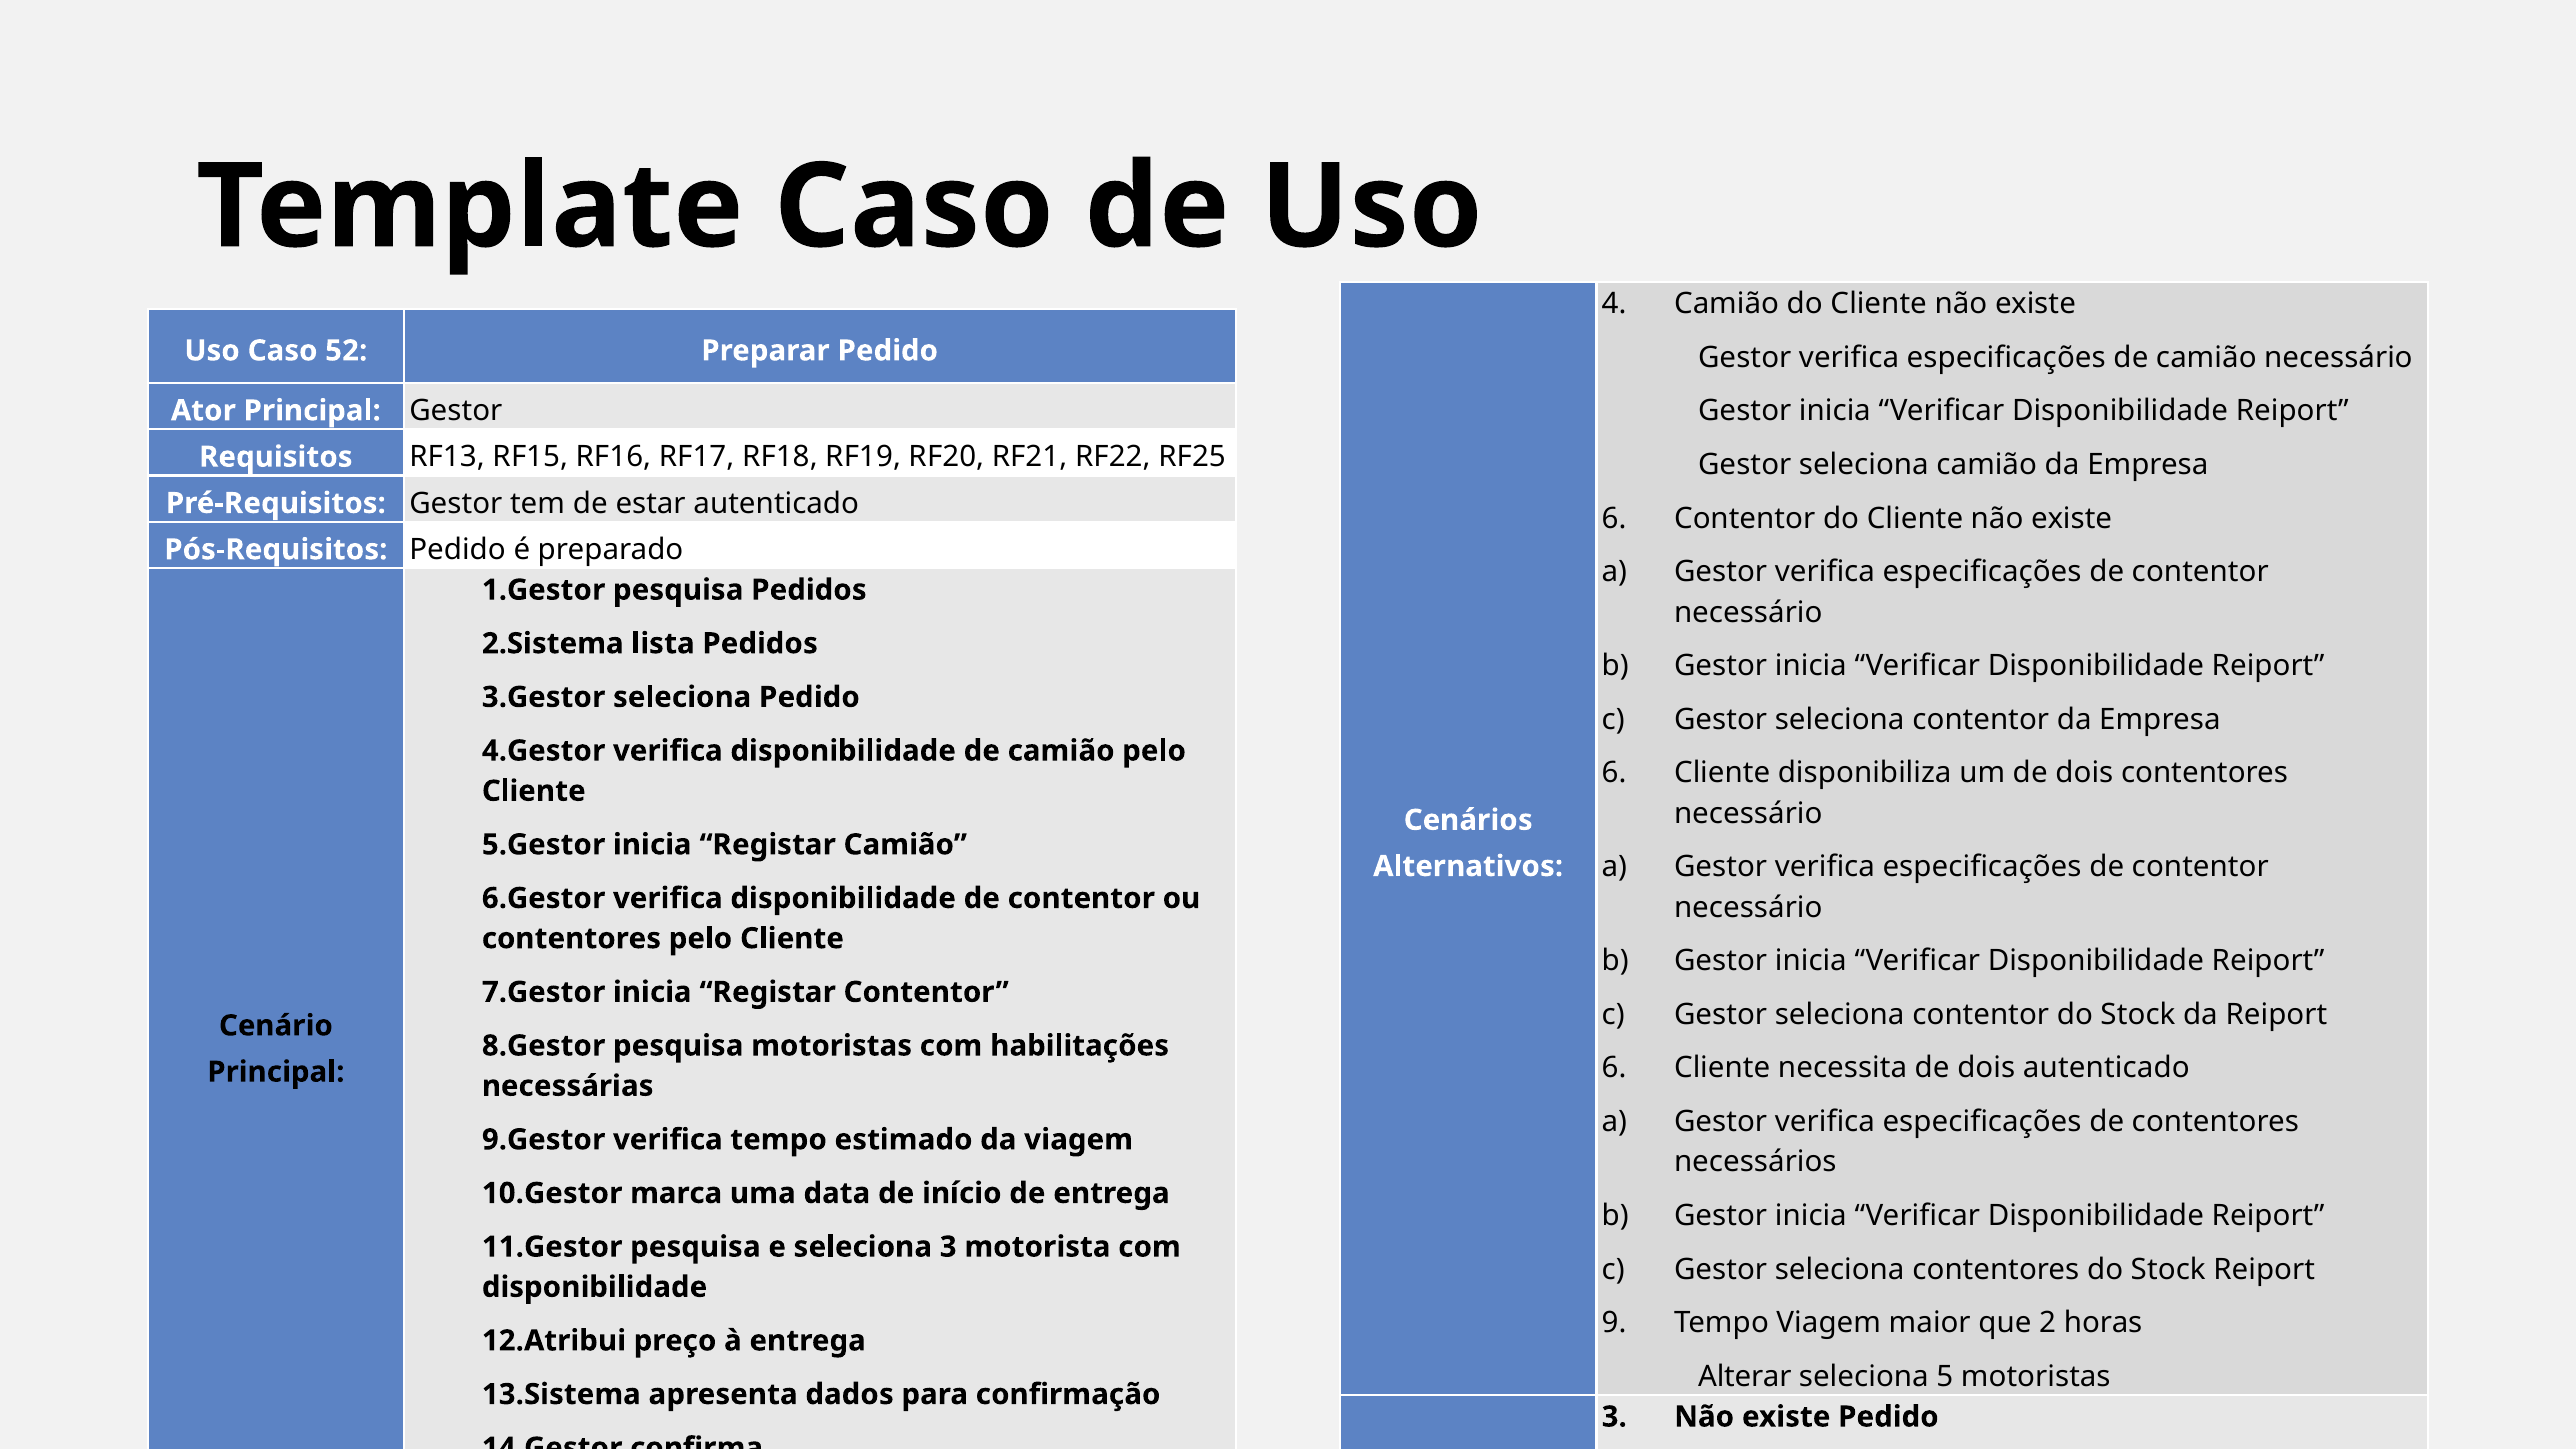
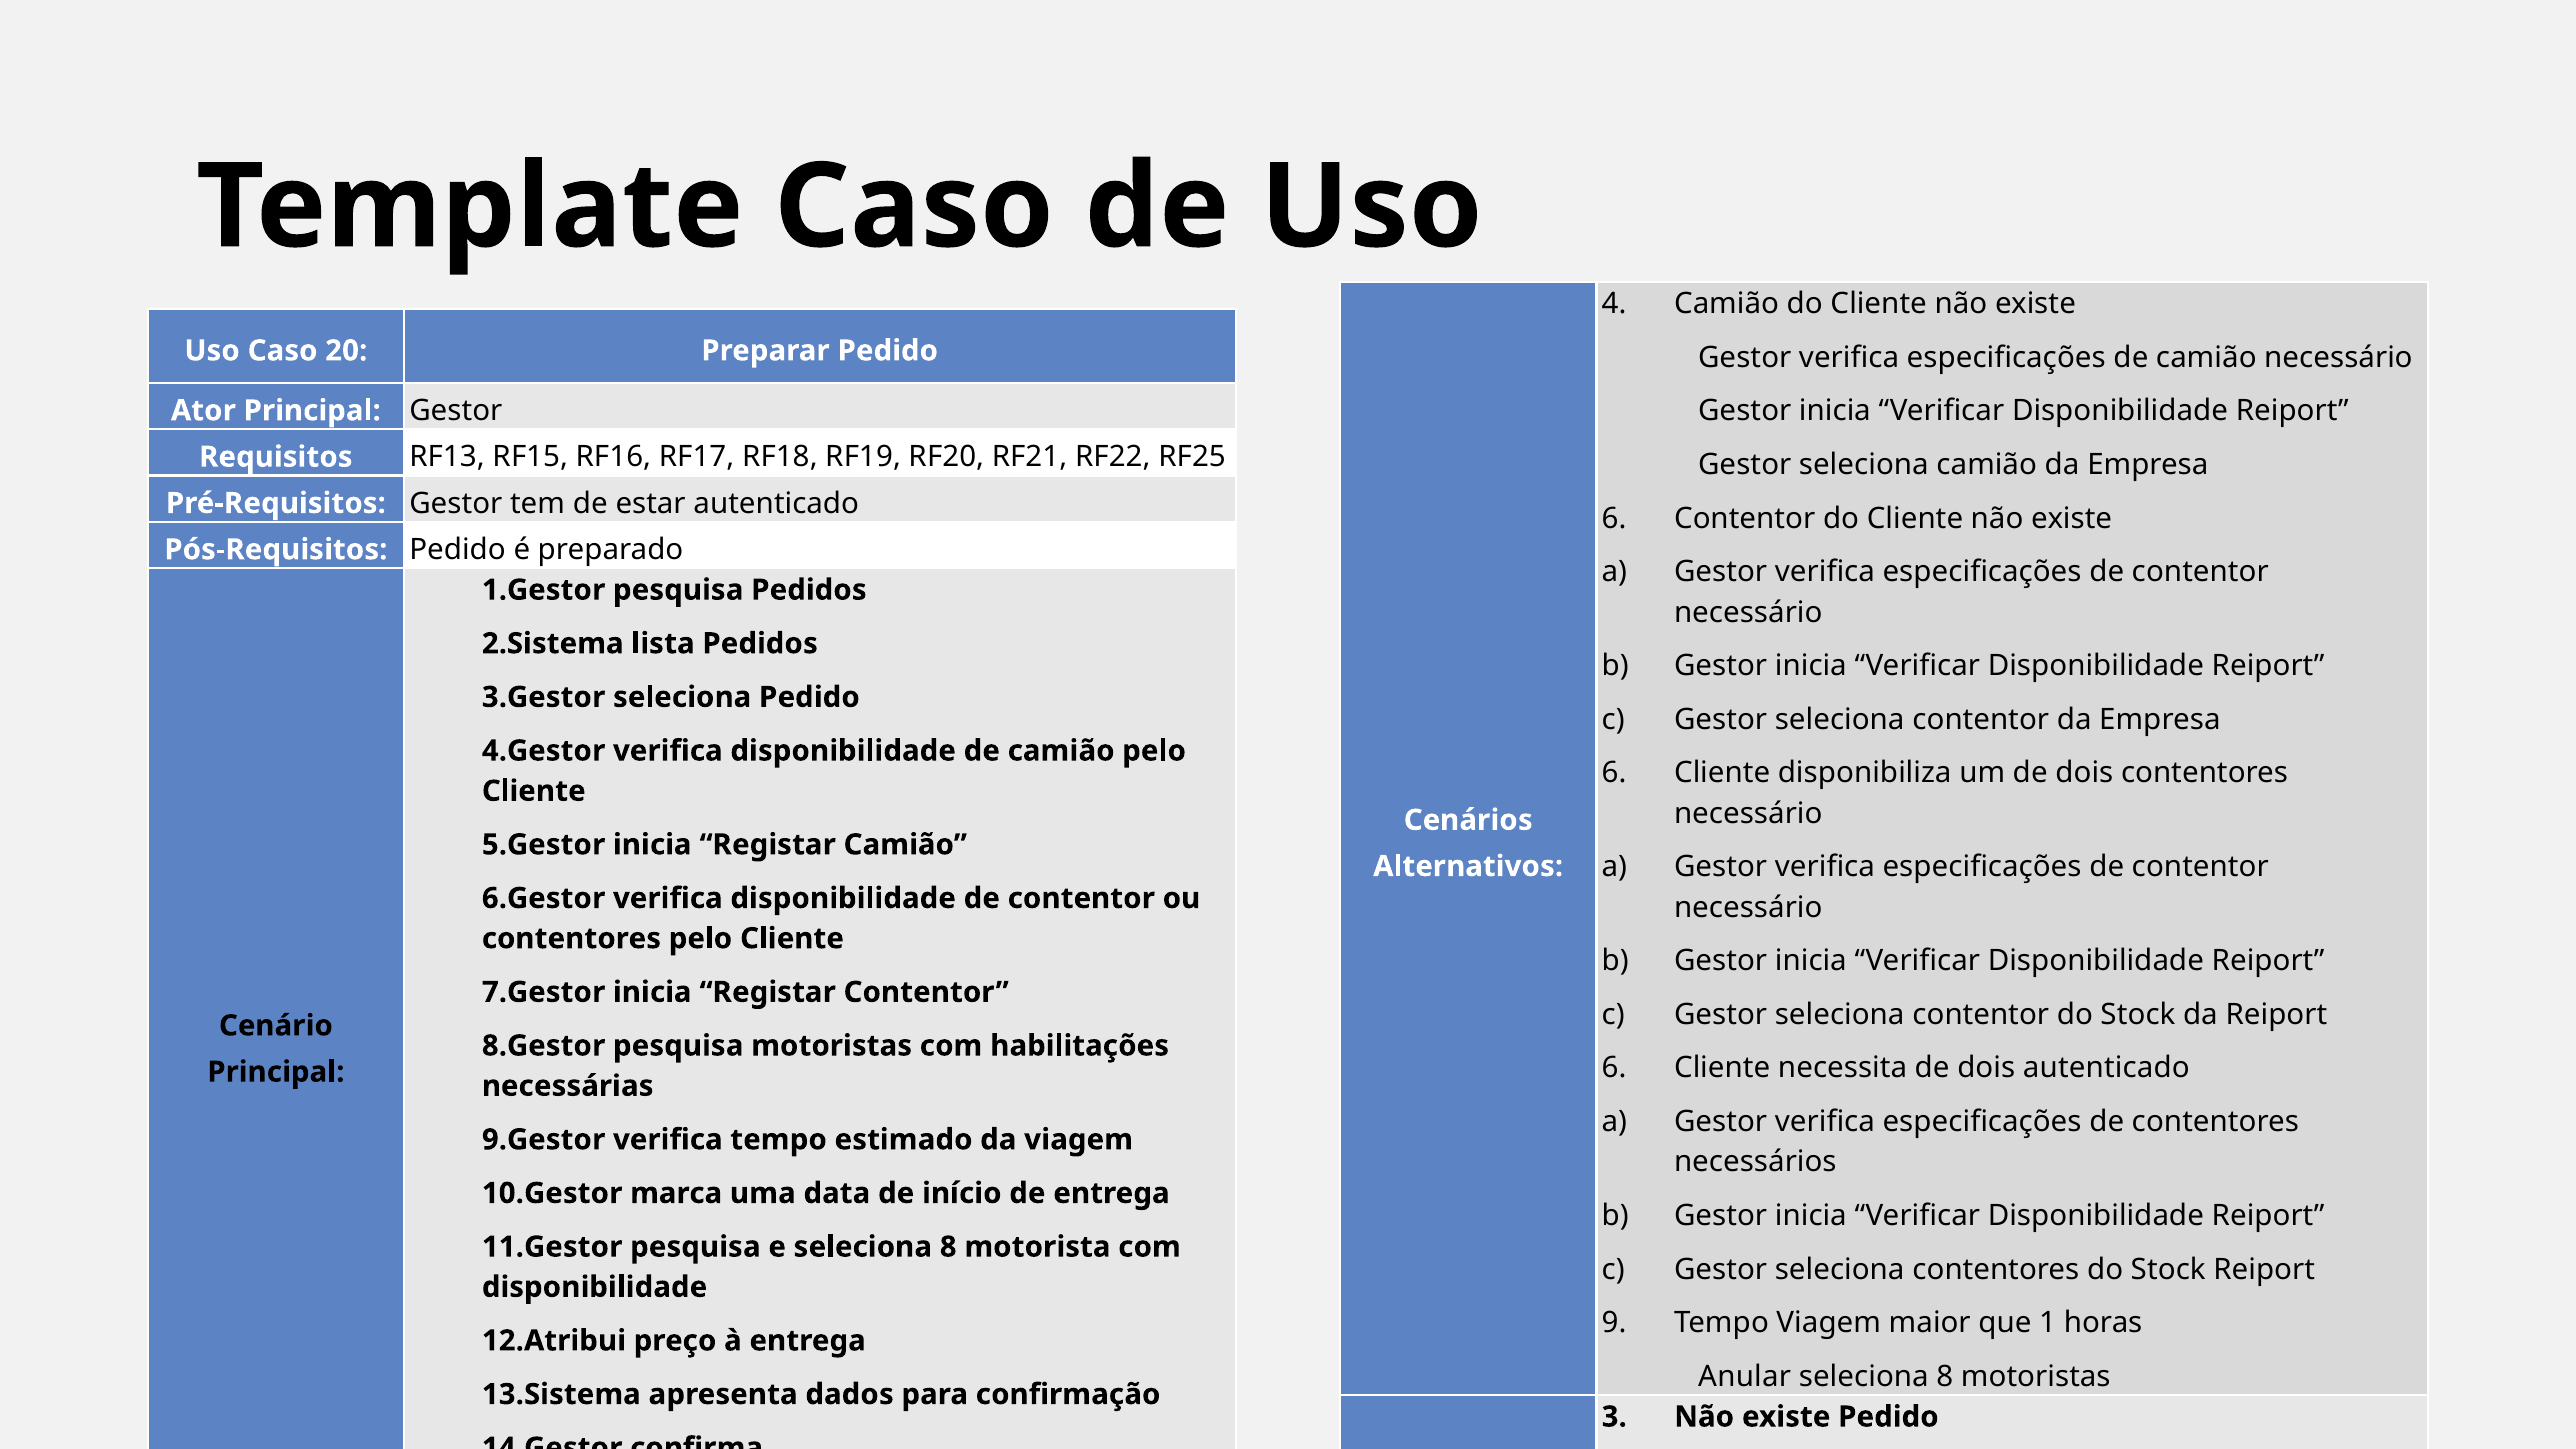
52: 52 -> 20 (346, 351)
e seleciona 3: 3 -> 8 (948, 1247)
2: 2 -> 1 (2048, 1323)
Alterar: Alterar -> Anular (1745, 1376)
5: 5 -> 8 (1945, 1376)
